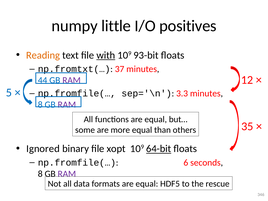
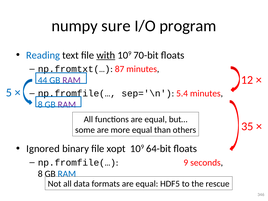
little: little -> sure (116, 26)
positives: positives -> program (188, 26)
Reading colour: orange -> blue (43, 55)
93-bit: 93-bit -> 70-bit (146, 55)
37: 37 -> 87 (120, 69)
3.3: 3.3 -> 5.4 (182, 93)
64-bit underline: present -> none (159, 149)
6: 6 -> 9 (186, 163)
RAM colour: purple -> blue (67, 174)
